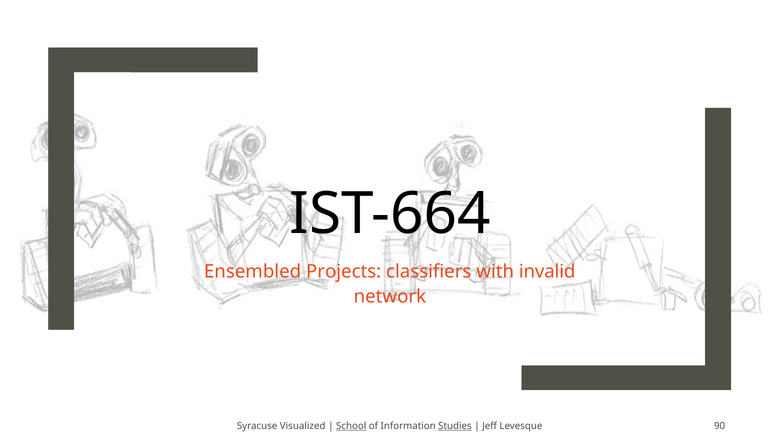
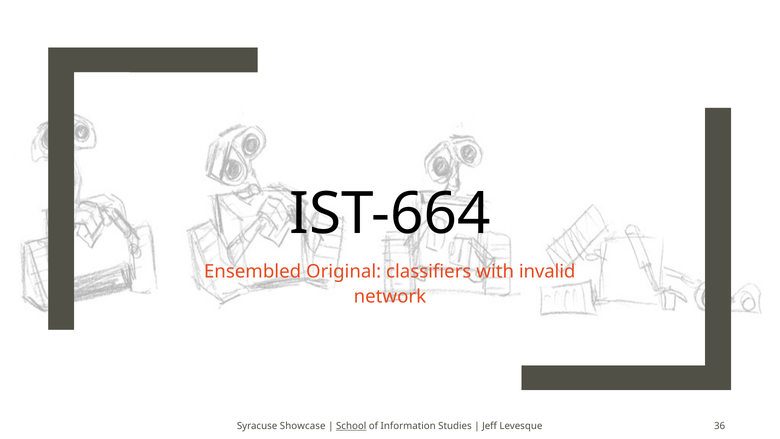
Projects: Projects -> Original (344, 271)
Visualized: Visualized -> Showcase (303, 426)
Studies underline: present -> none (455, 426)
90: 90 -> 36 (720, 426)
